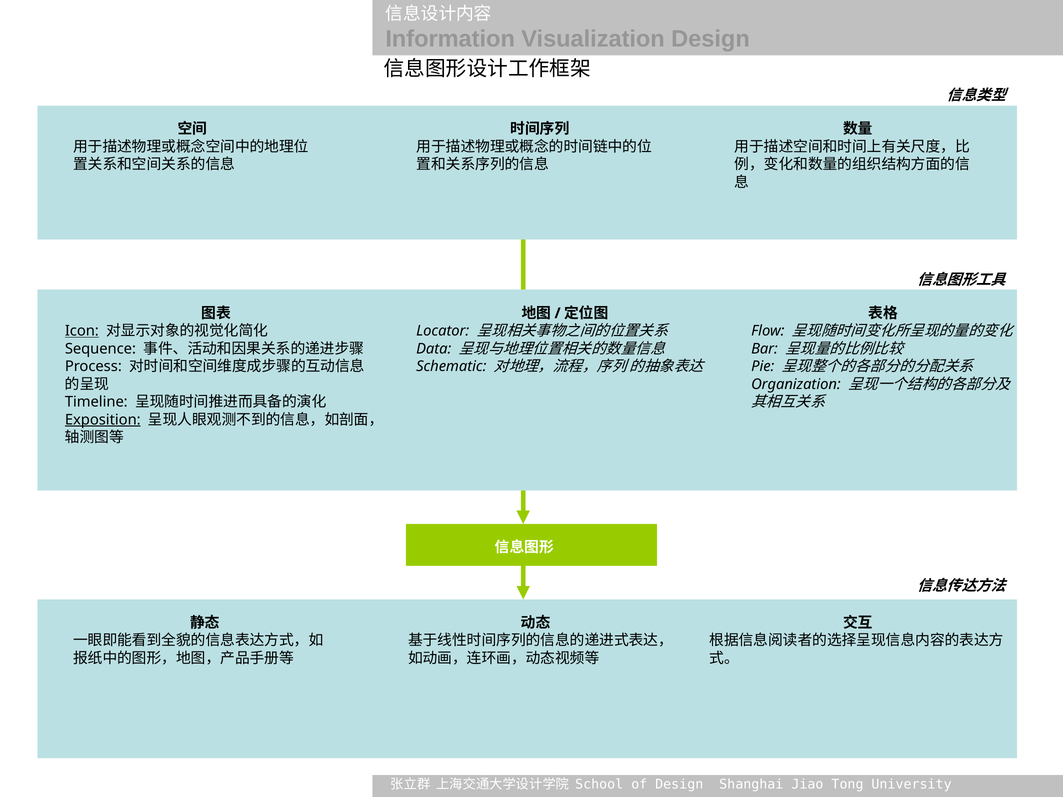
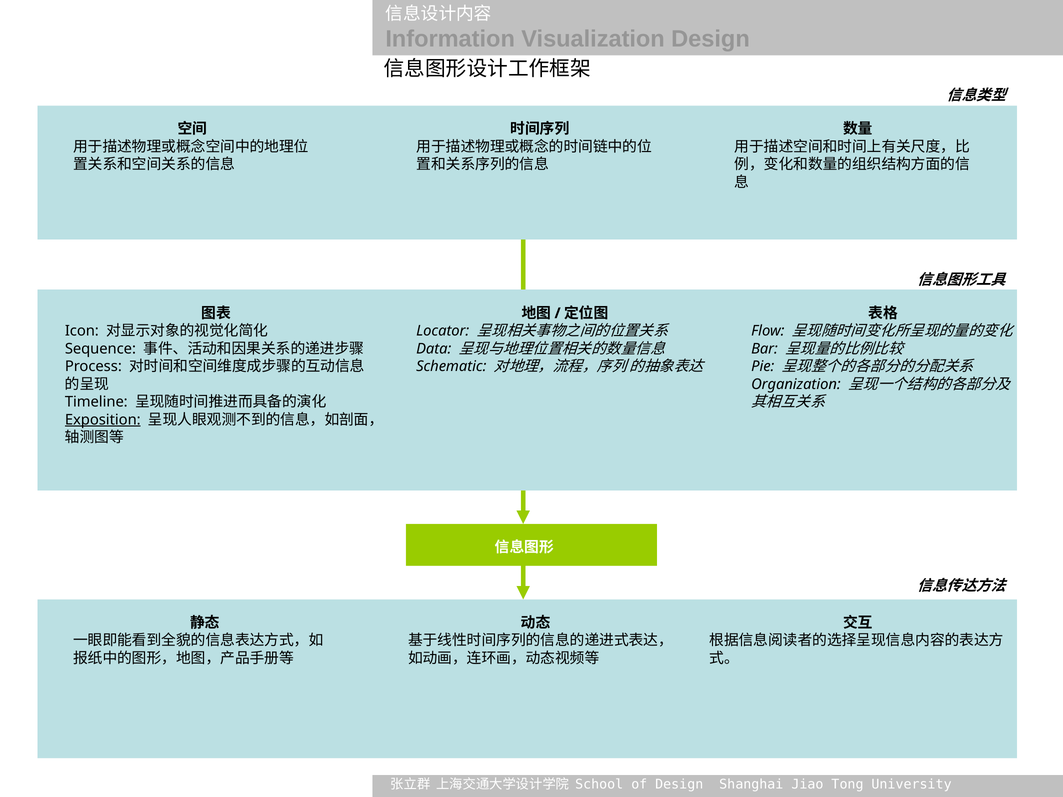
Icon underline: present -> none (82, 331)
